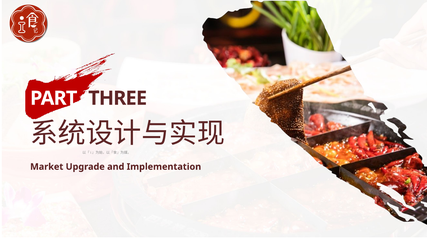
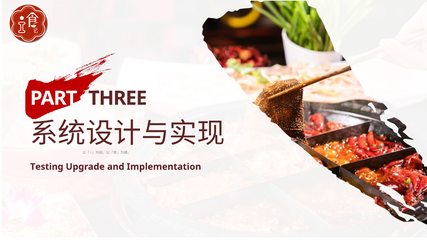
Market: Market -> Testing (47, 167)
